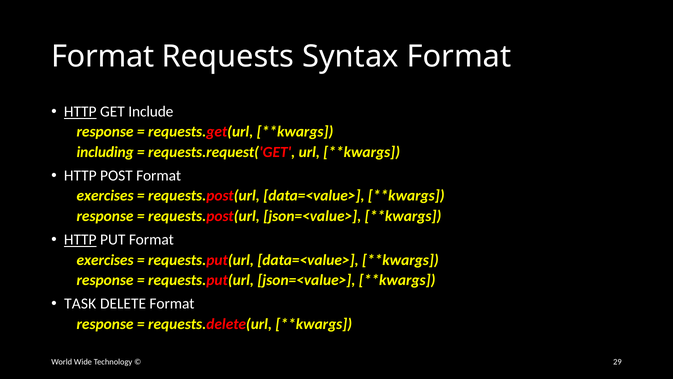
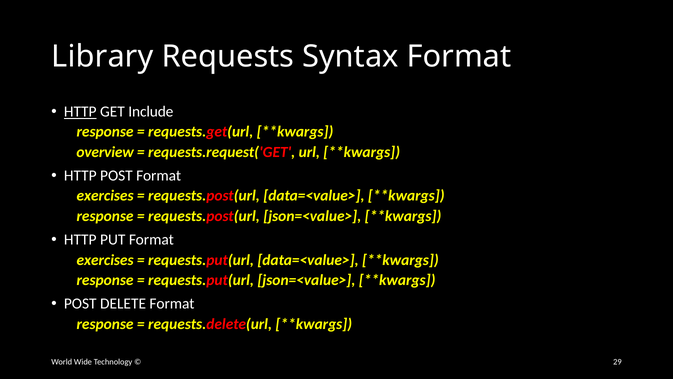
Format: Format -> Library (102, 57)
including: including -> overview (105, 152)
HTTP underline: present -> none (80, 239)
TASK: TASK -> POST (80, 303)
